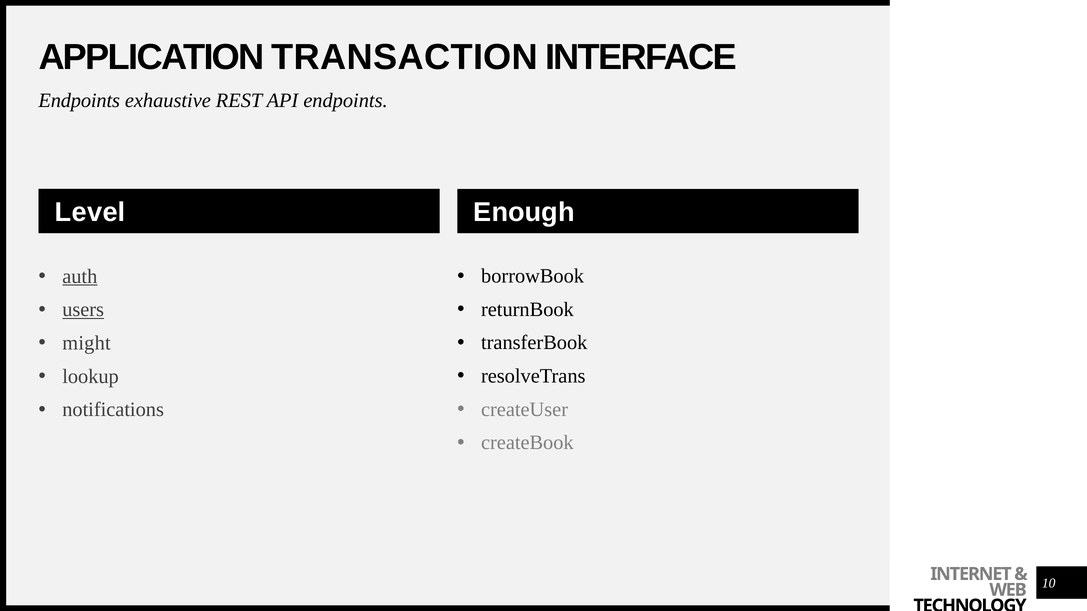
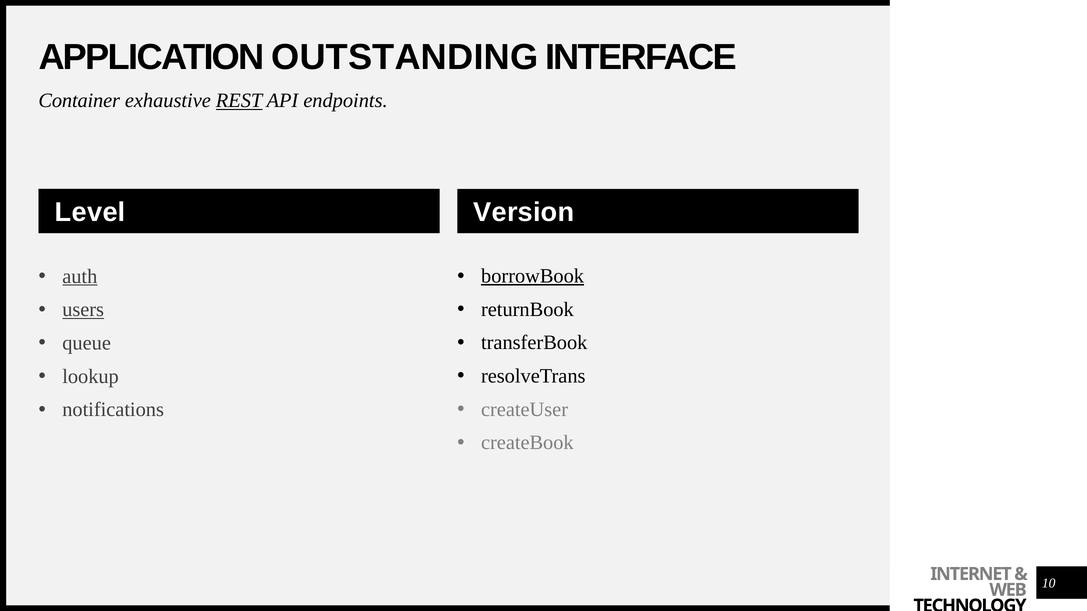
TRANSACTION: TRANSACTION -> OUTSTANDING (405, 58)
Endpoints: Endpoints -> Container (79, 101)
REST underline: none -> present (239, 101)
Enough: Enough -> Version (524, 213)
borrowBook underline: none -> present (533, 276)
might: might -> queue (87, 343)
